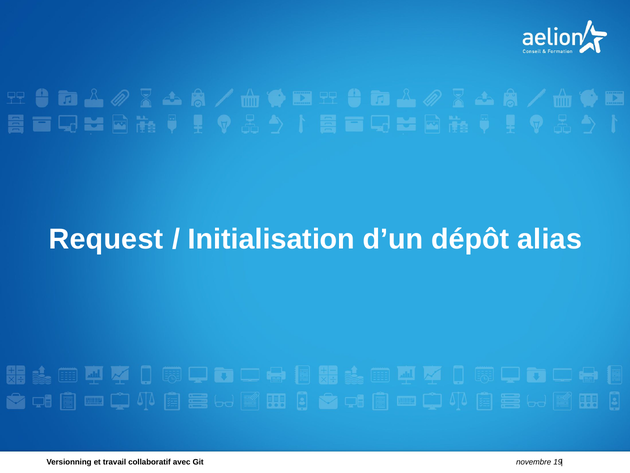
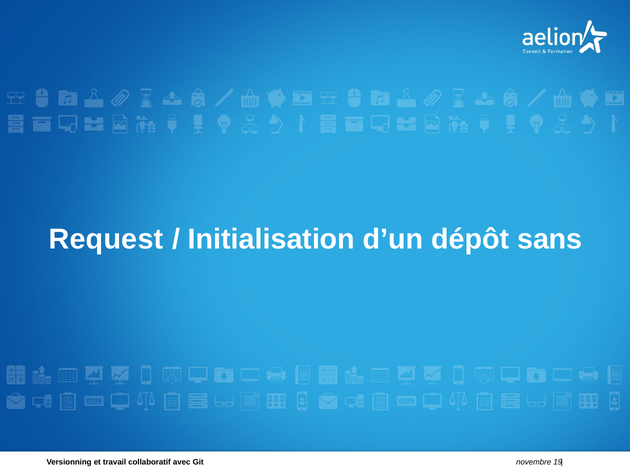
alias: alias -> sans (550, 239)
